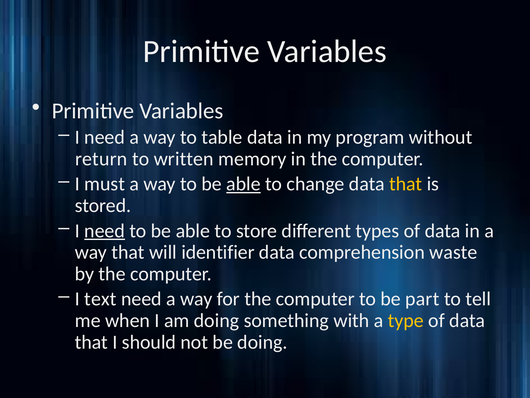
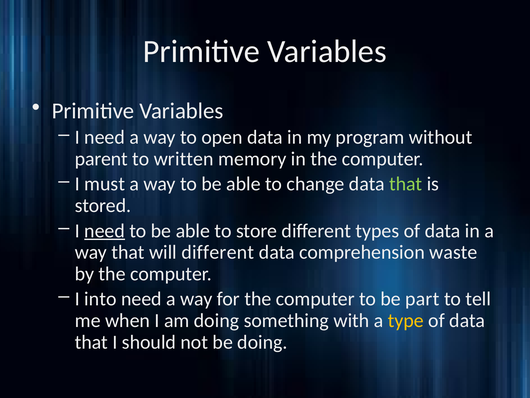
table: table -> open (222, 137)
return: return -> parent (101, 159)
able underline: present -> none (243, 184)
that colour: yellow -> light green (406, 184)
will identifier: identifier -> different (218, 252)
text: text -> into (100, 299)
